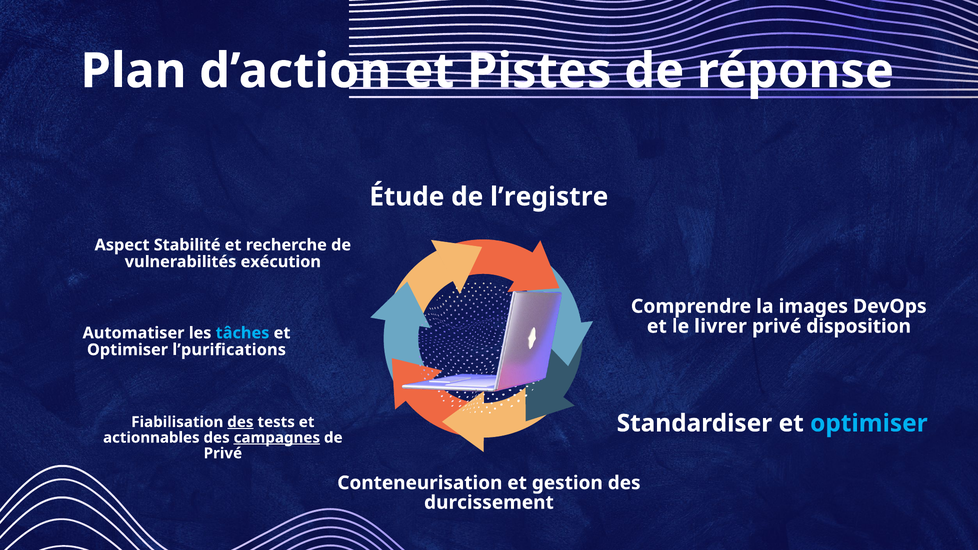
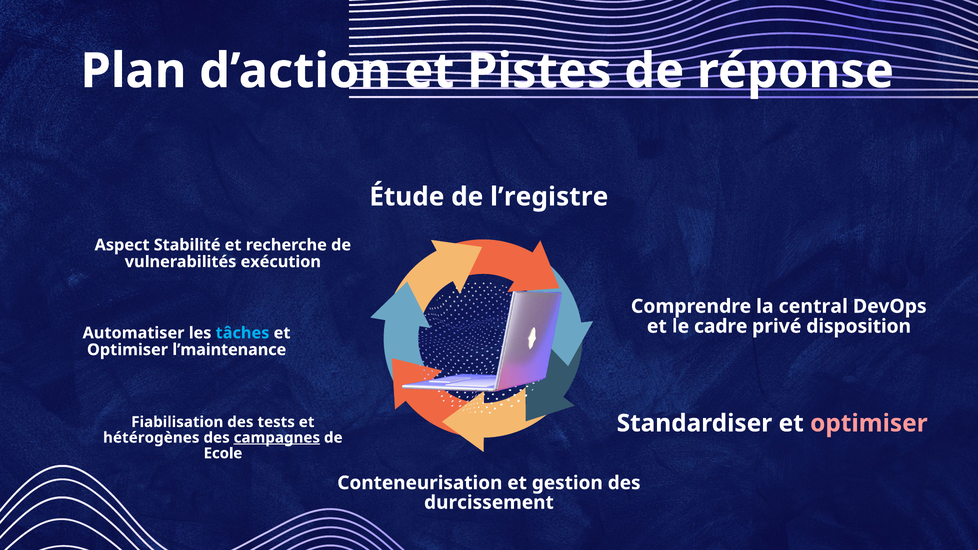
images: images -> central (813, 306)
livrer: livrer -> cadre (721, 326)
l’purifications: l’purifications -> l’maintenance (229, 350)
optimiser colour: light blue -> pink (869, 423)
des underline: present -> none (240, 422)
actionnables: actionnables -> hétérogènes (151, 438)
Privé: Privé -> Ecole (223, 453)
